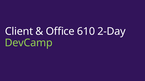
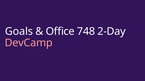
Client: Client -> Goals (19, 32)
610: 610 -> 748 (86, 32)
DevCamp colour: light green -> pink (29, 43)
